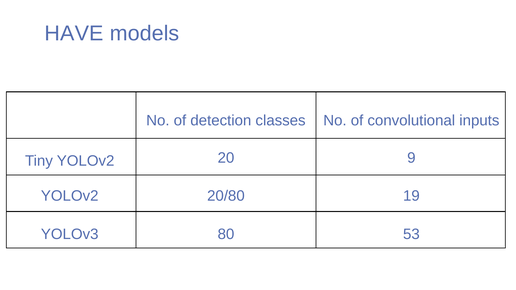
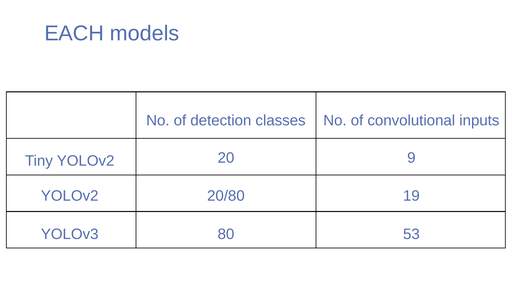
HAVE: HAVE -> EACH (74, 33)
